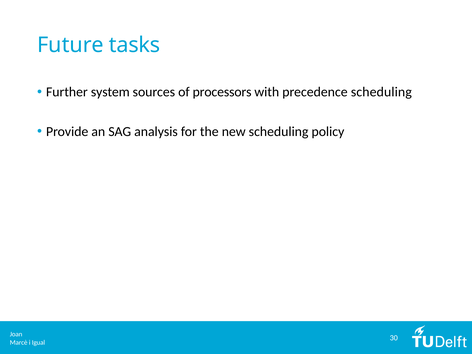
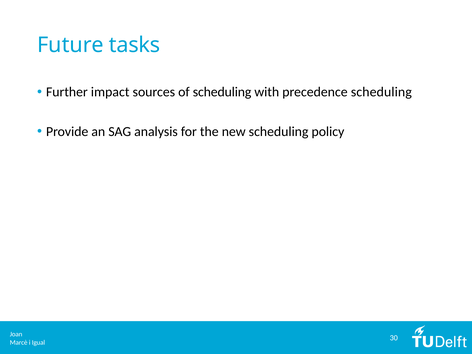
system: system -> impact (110, 92)
of processors: processors -> scheduling (222, 92)
